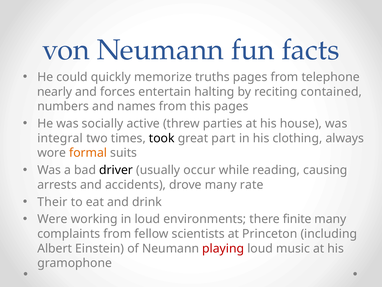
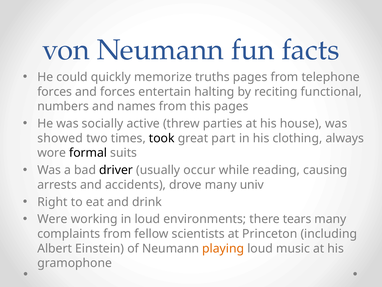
nearly: nearly -> forces (55, 92)
contained: contained -> functional (331, 92)
integral: integral -> showed (60, 138)
formal colour: orange -> black (88, 153)
rate: rate -> univ (252, 184)
Their: Their -> Right (52, 202)
finite: finite -> tears (297, 219)
playing colour: red -> orange (223, 248)
